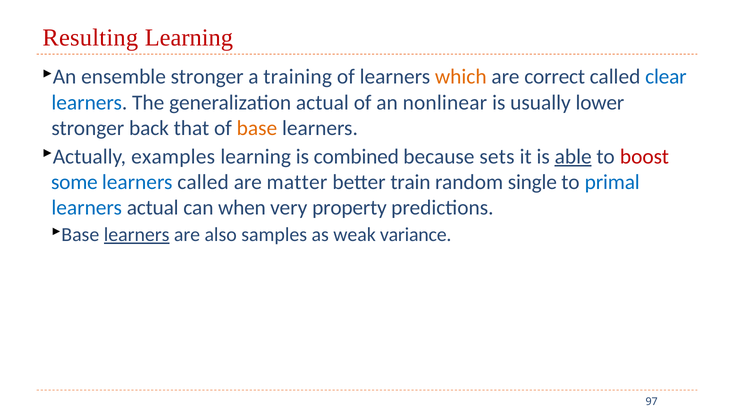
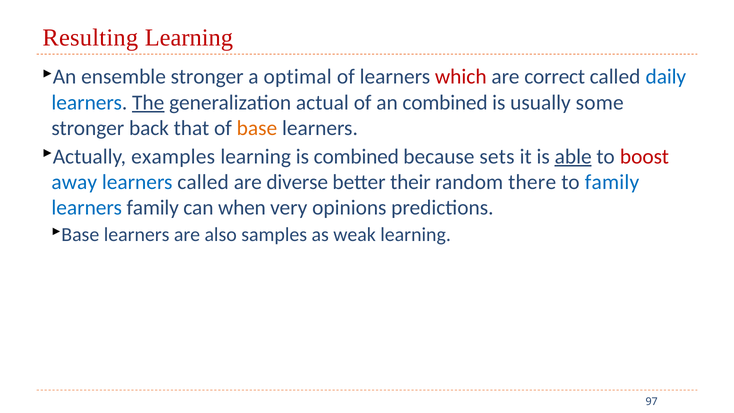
training: training -> optimal (298, 77)
which colour: orange -> red (461, 77)
clear: clear -> daily (666, 77)
The underline: none -> present (148, 102)
an nonlinear: nonlinear -> combined (445, 102)
lower: lower -> some (600, 102)
some: some -> away (74, 182)
matter: matter -> diverse (297, 182)
train: train -> their (410, 182)
single: single -> there (532, 182)
to primal: primal -> family (612, 182)
learners actual: actual -> family (153, 208)
property: property -> opinions (349, 208)
learners underline: present -> none (137, 235)
weak variance: variance -> learning (416, 235)
